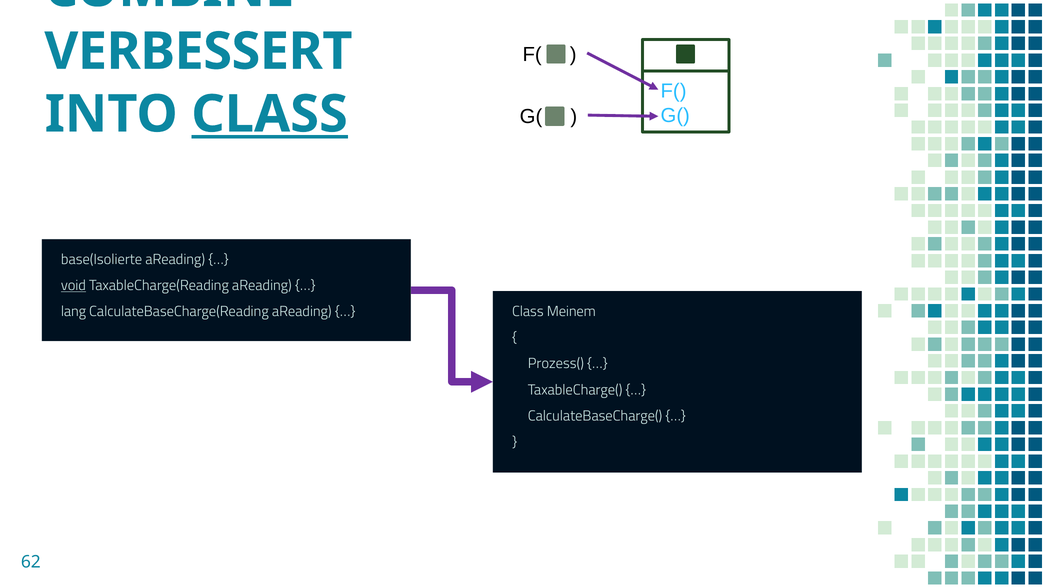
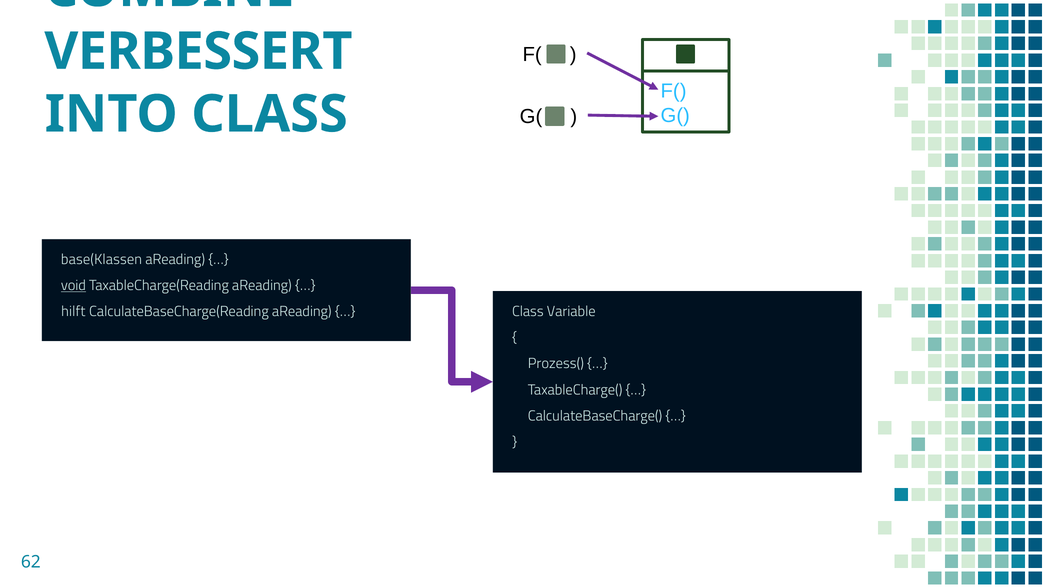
CLASS underline: present -> none (270, 114)
base(Isolierte: base(Isolierte -> base(Klassen (102, 259)
lang: lang -> hilft (73, 312)
Meinem: Meinem -> Variable (571, 311)
